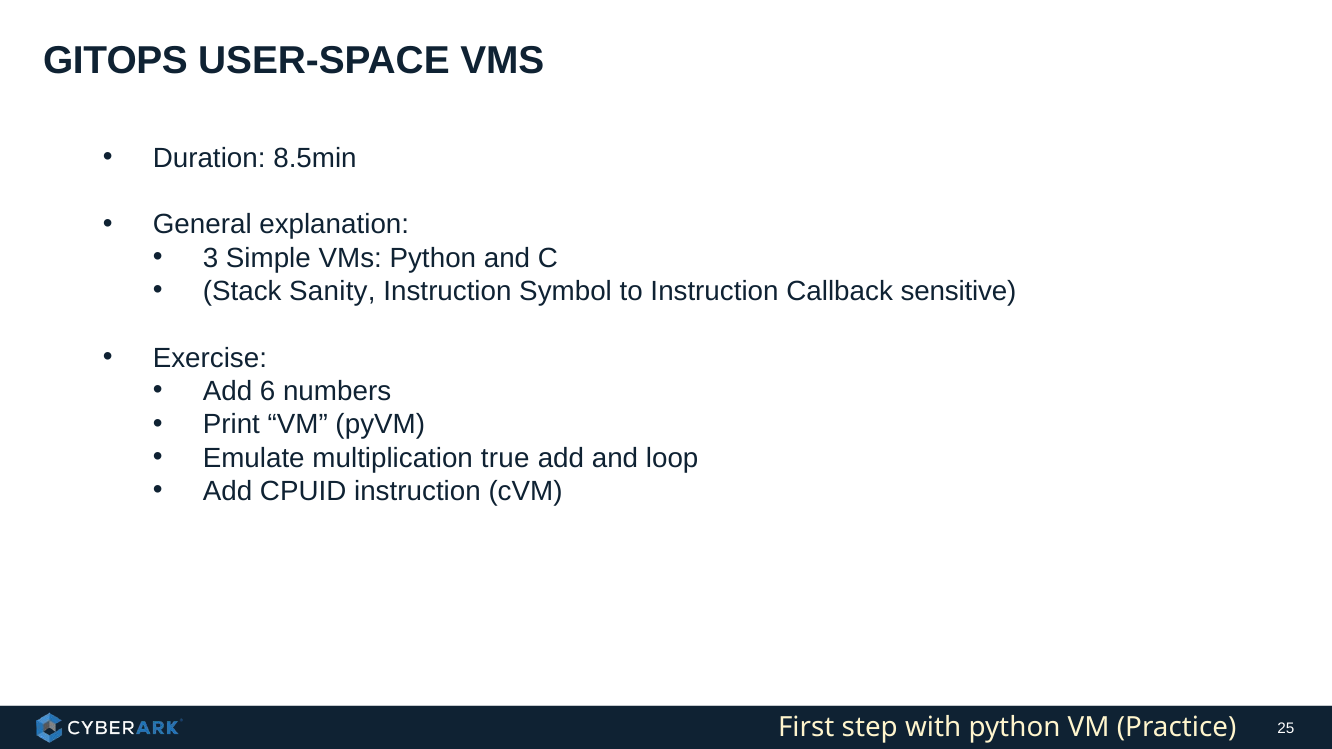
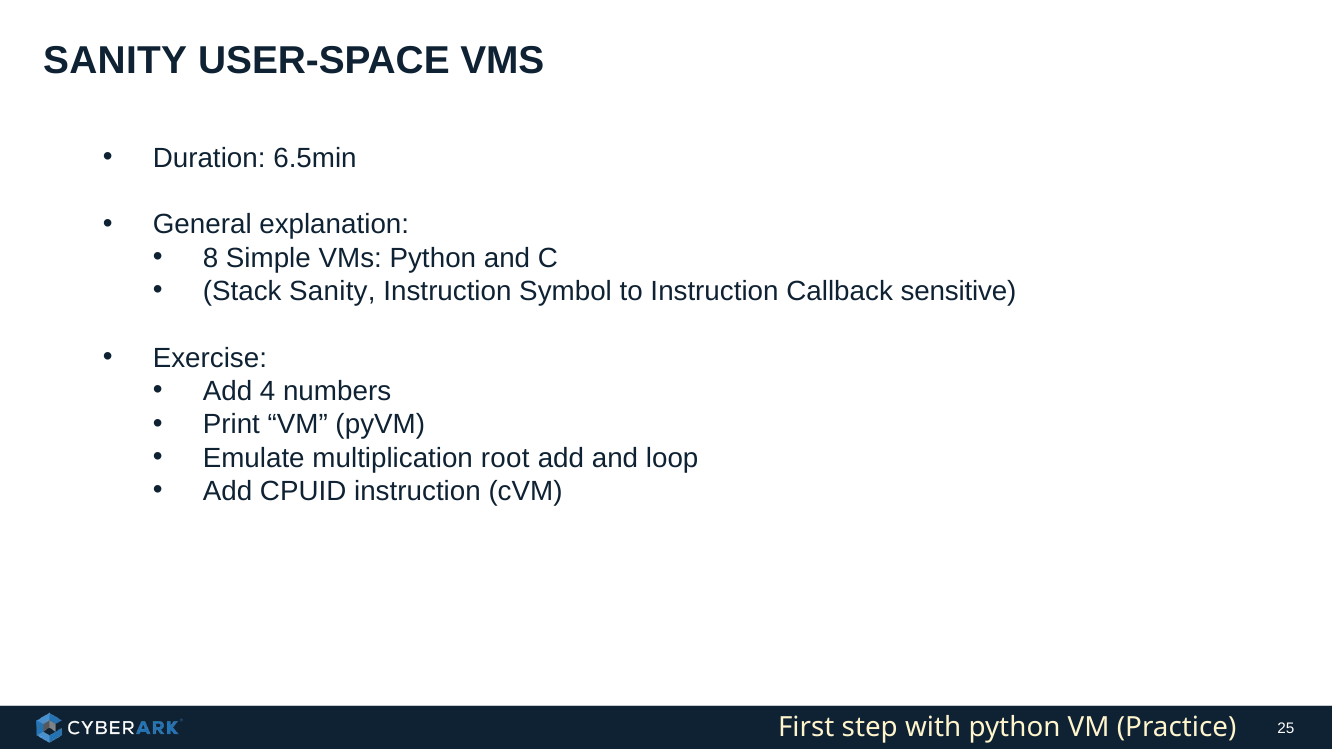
GITOPS: GITOPS -> SANITY (115, 61)
8.5min: 8.5min -> 6.5min (315, 158)
3: 3 -> 8 (211, 258)
6: 6 -> 4 (268, 391)
true: true -> root (505, 458)
